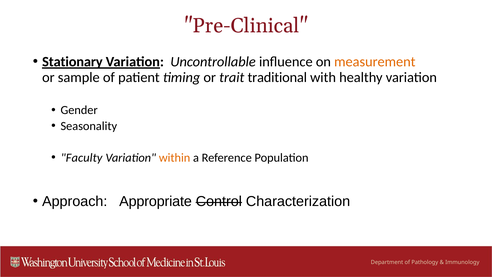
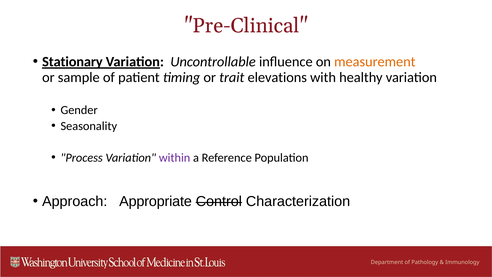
traditional: traditional -> elevations (277, 77)
Faculty: Faculty -> Process (82, 158)
within colour: orange -> purple (175, 158)
